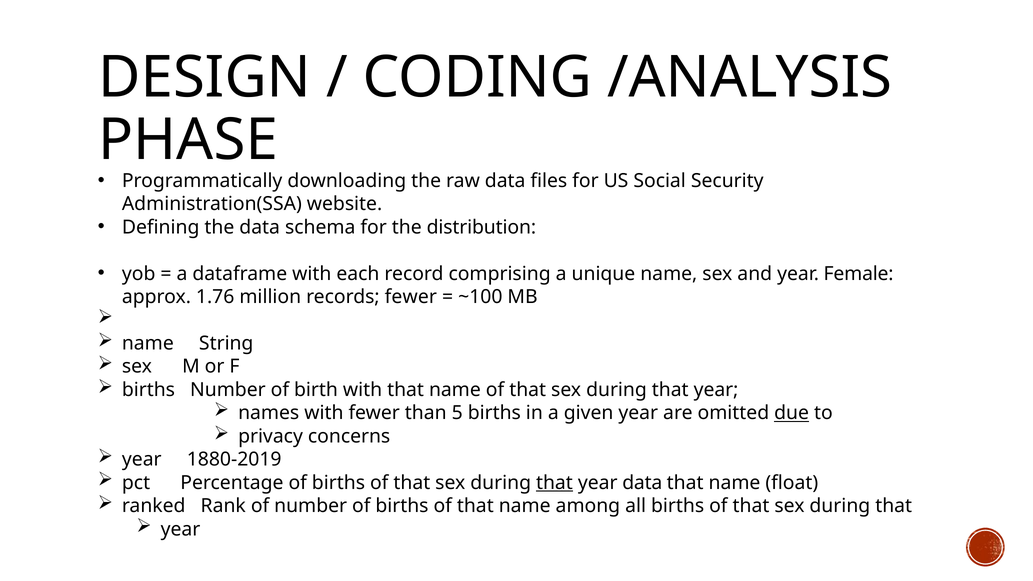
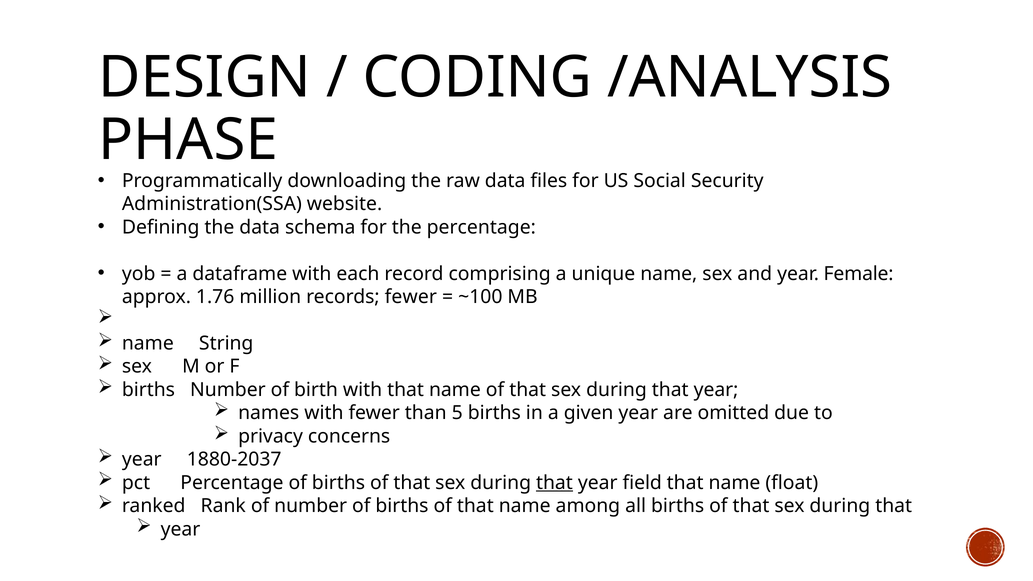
the distribution: distribution -> percentage (481, 227)
due underline: present -> none (792, 413)
1880-2019: 1880-2019 -> 1880-2037 (234, 460)
year data: data -> field (642, 483)
